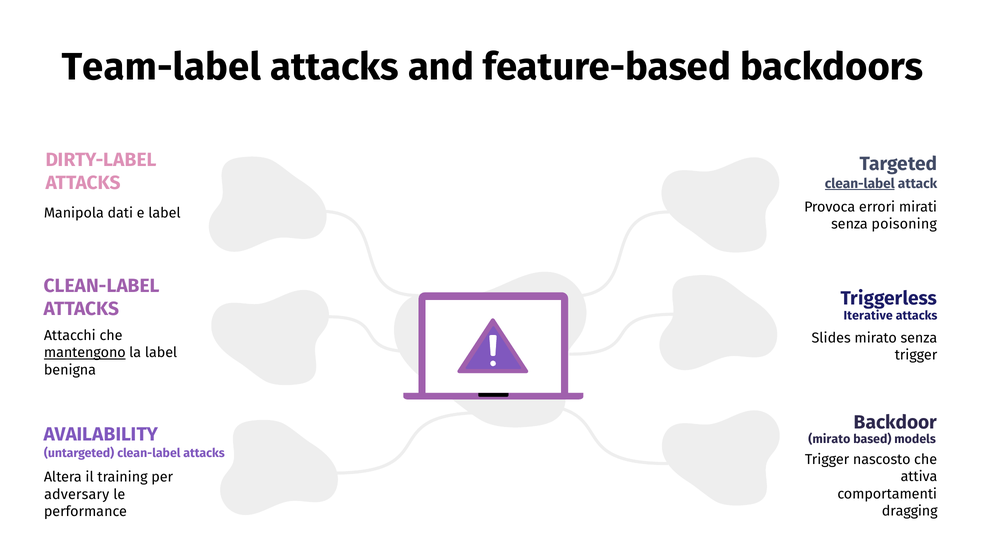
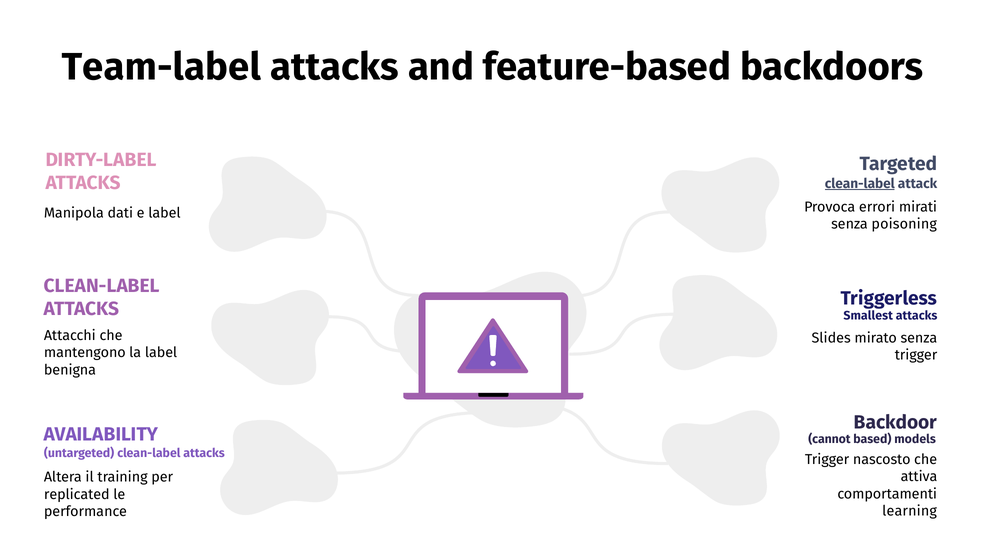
Iterative: Iterative -> Smallest (868, 316)
mantengono underline: present -> none (85, 353)
mirato: mirato -> cannot (829, 439)
adversary: adversary -> replicated (77, 495)
dragging: dragging -> learning (910, 511)
